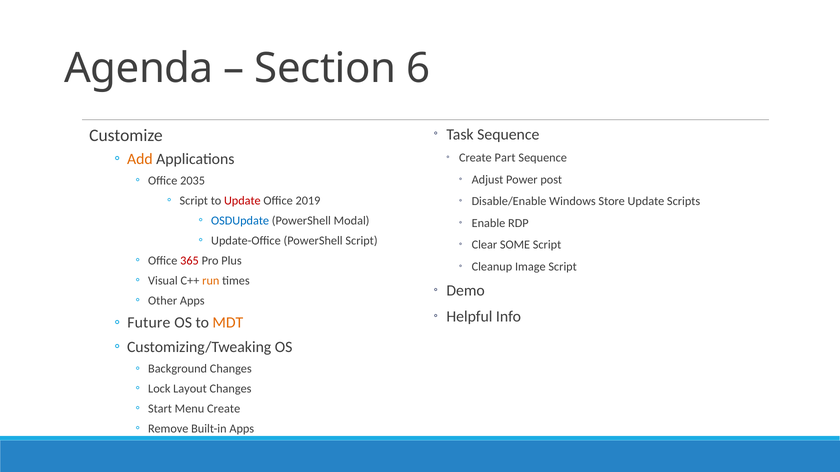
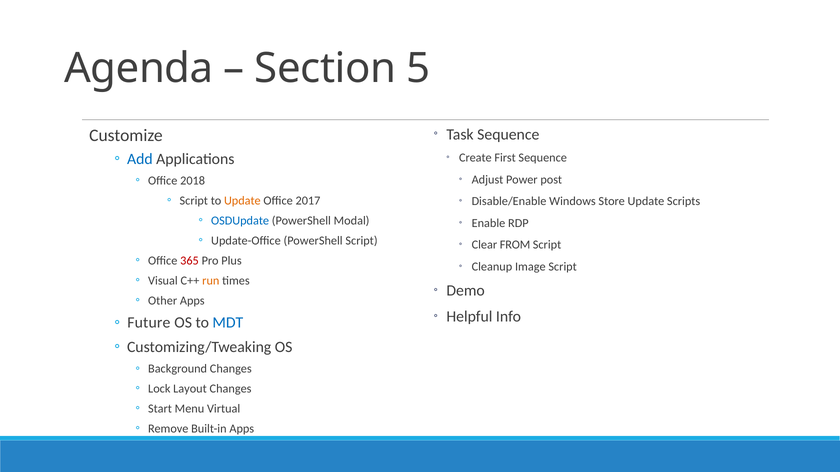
6: 6 -> 5 (418, 68)
Add colour: orange -> blue (140, 159)
Part: Part -> First (505, 158)
2035: 2035 -> 2018 (193, 181)
Update colour: red -> orange (242, 201)
2019: 2019 -> 2017 (308, 201)
SOME: SOME -> FROM (515, 245)
MDT colour: orange -> blue (228, 323)
Menu Create: Create -> Virtual (224, 409)
